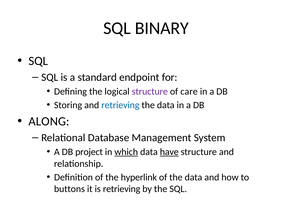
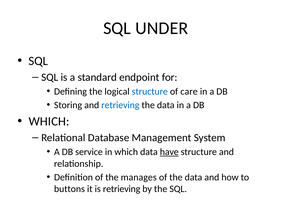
BINARY: BINARY -> UNDER (162, 28)
structure colour: purple -> blue (150, 92)
ALONG: ALONG -> WHICH (49, 121)
project: project -> service (89, 152)
which underline: present -> none (126, 152)
hyperlink: hyperlink -> manages (139, 177)
